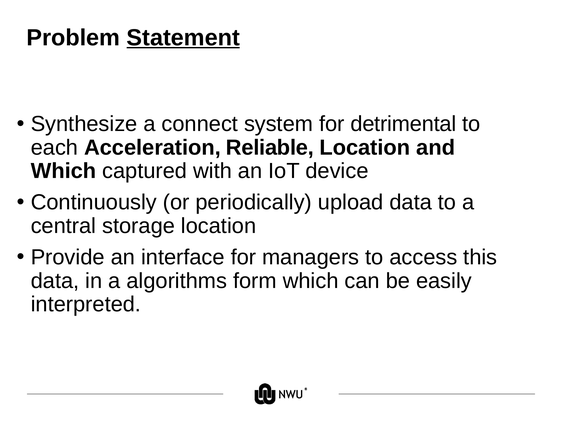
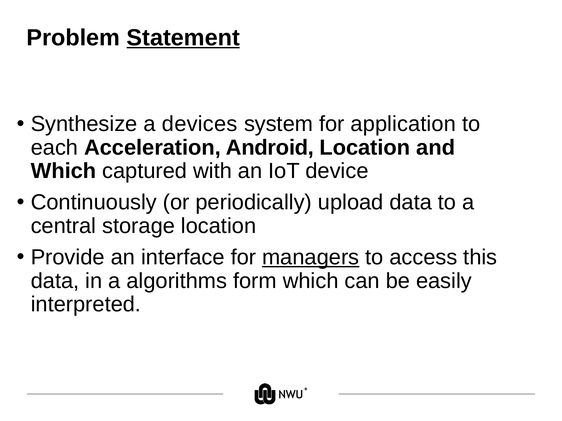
connect: connect -> devices (200, 124)
detrimental: detrimental -> application (403, 124)
Reliable: Reliable -> Android (270, 148)
managers underline: none -> present (311, 258)
